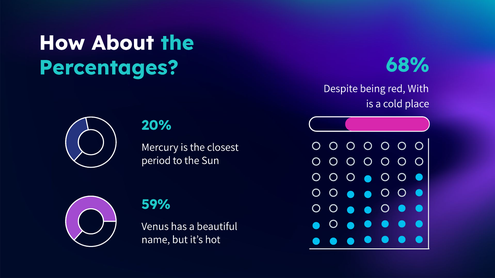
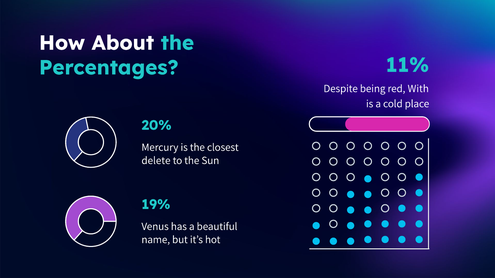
68%: 68% -> 11% (407, 65)
period: period -> delete (156, 161)
59%: 59% -> 19% (156, 205)
